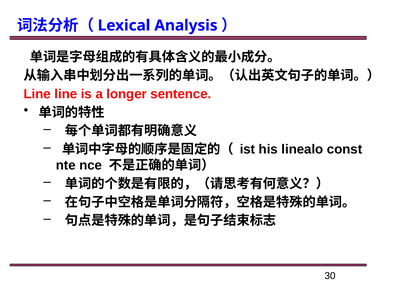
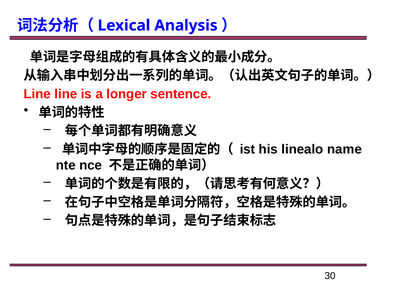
const: const -> name (344, 149)
